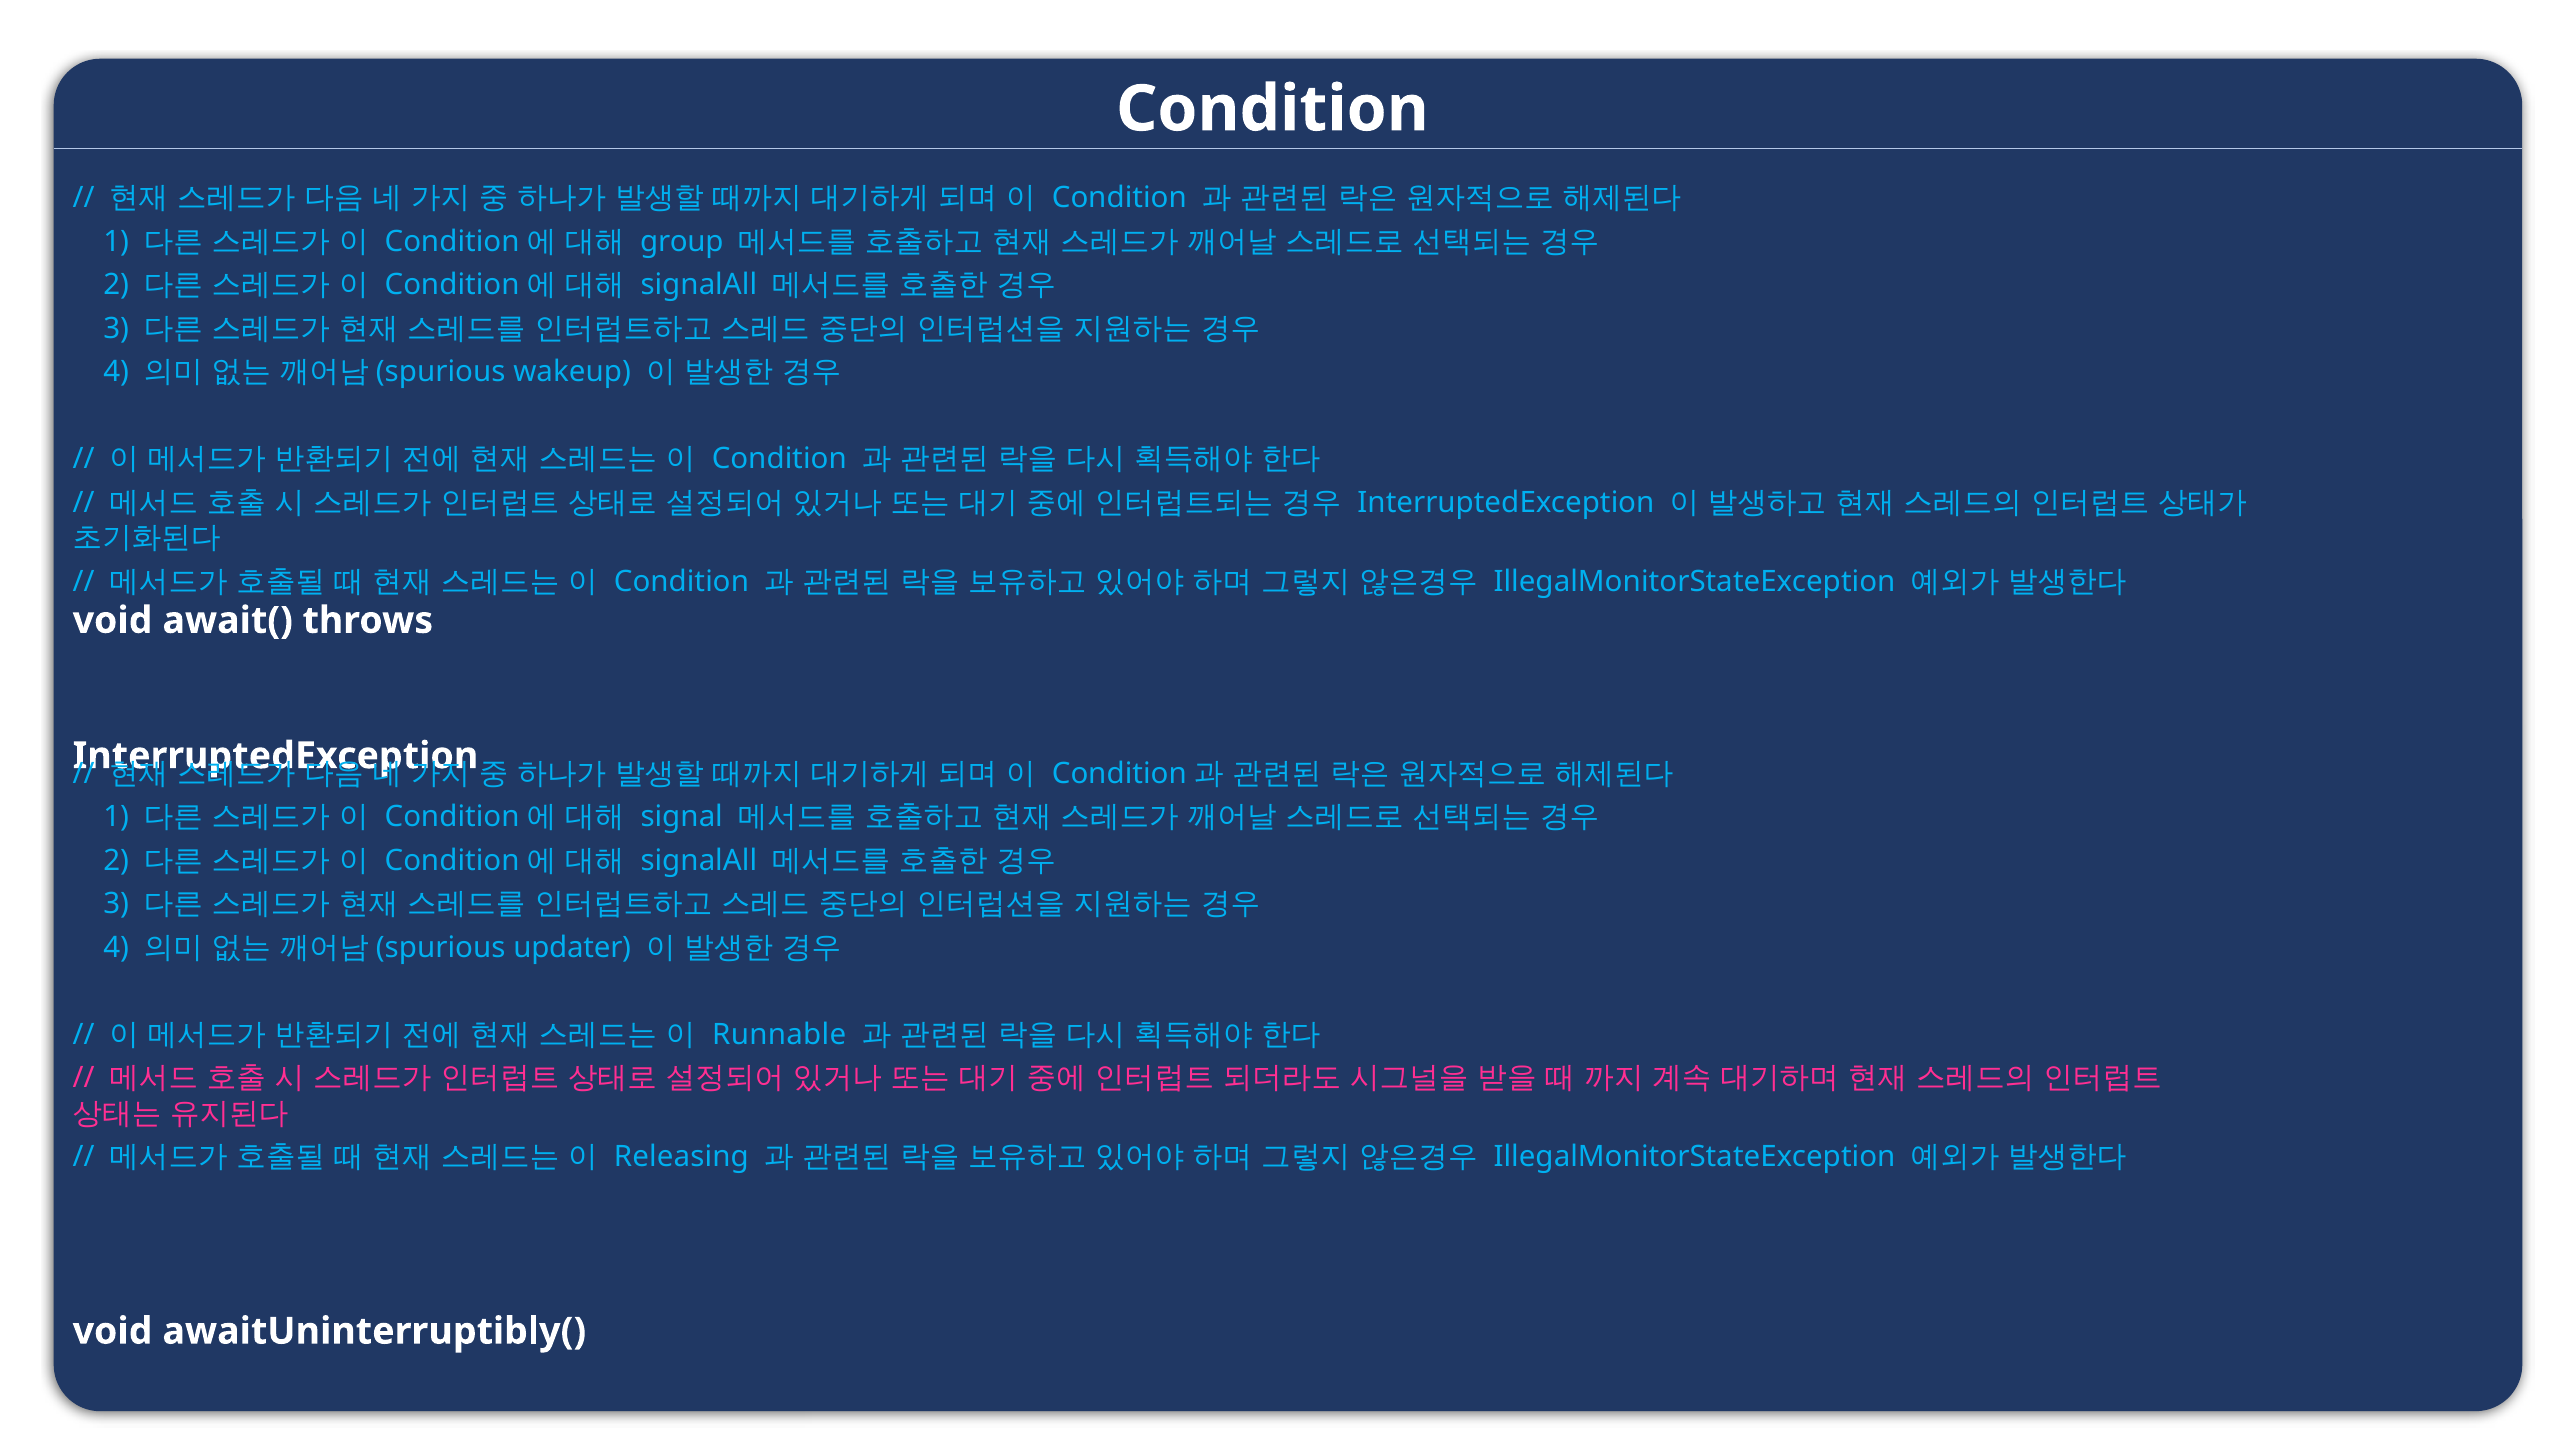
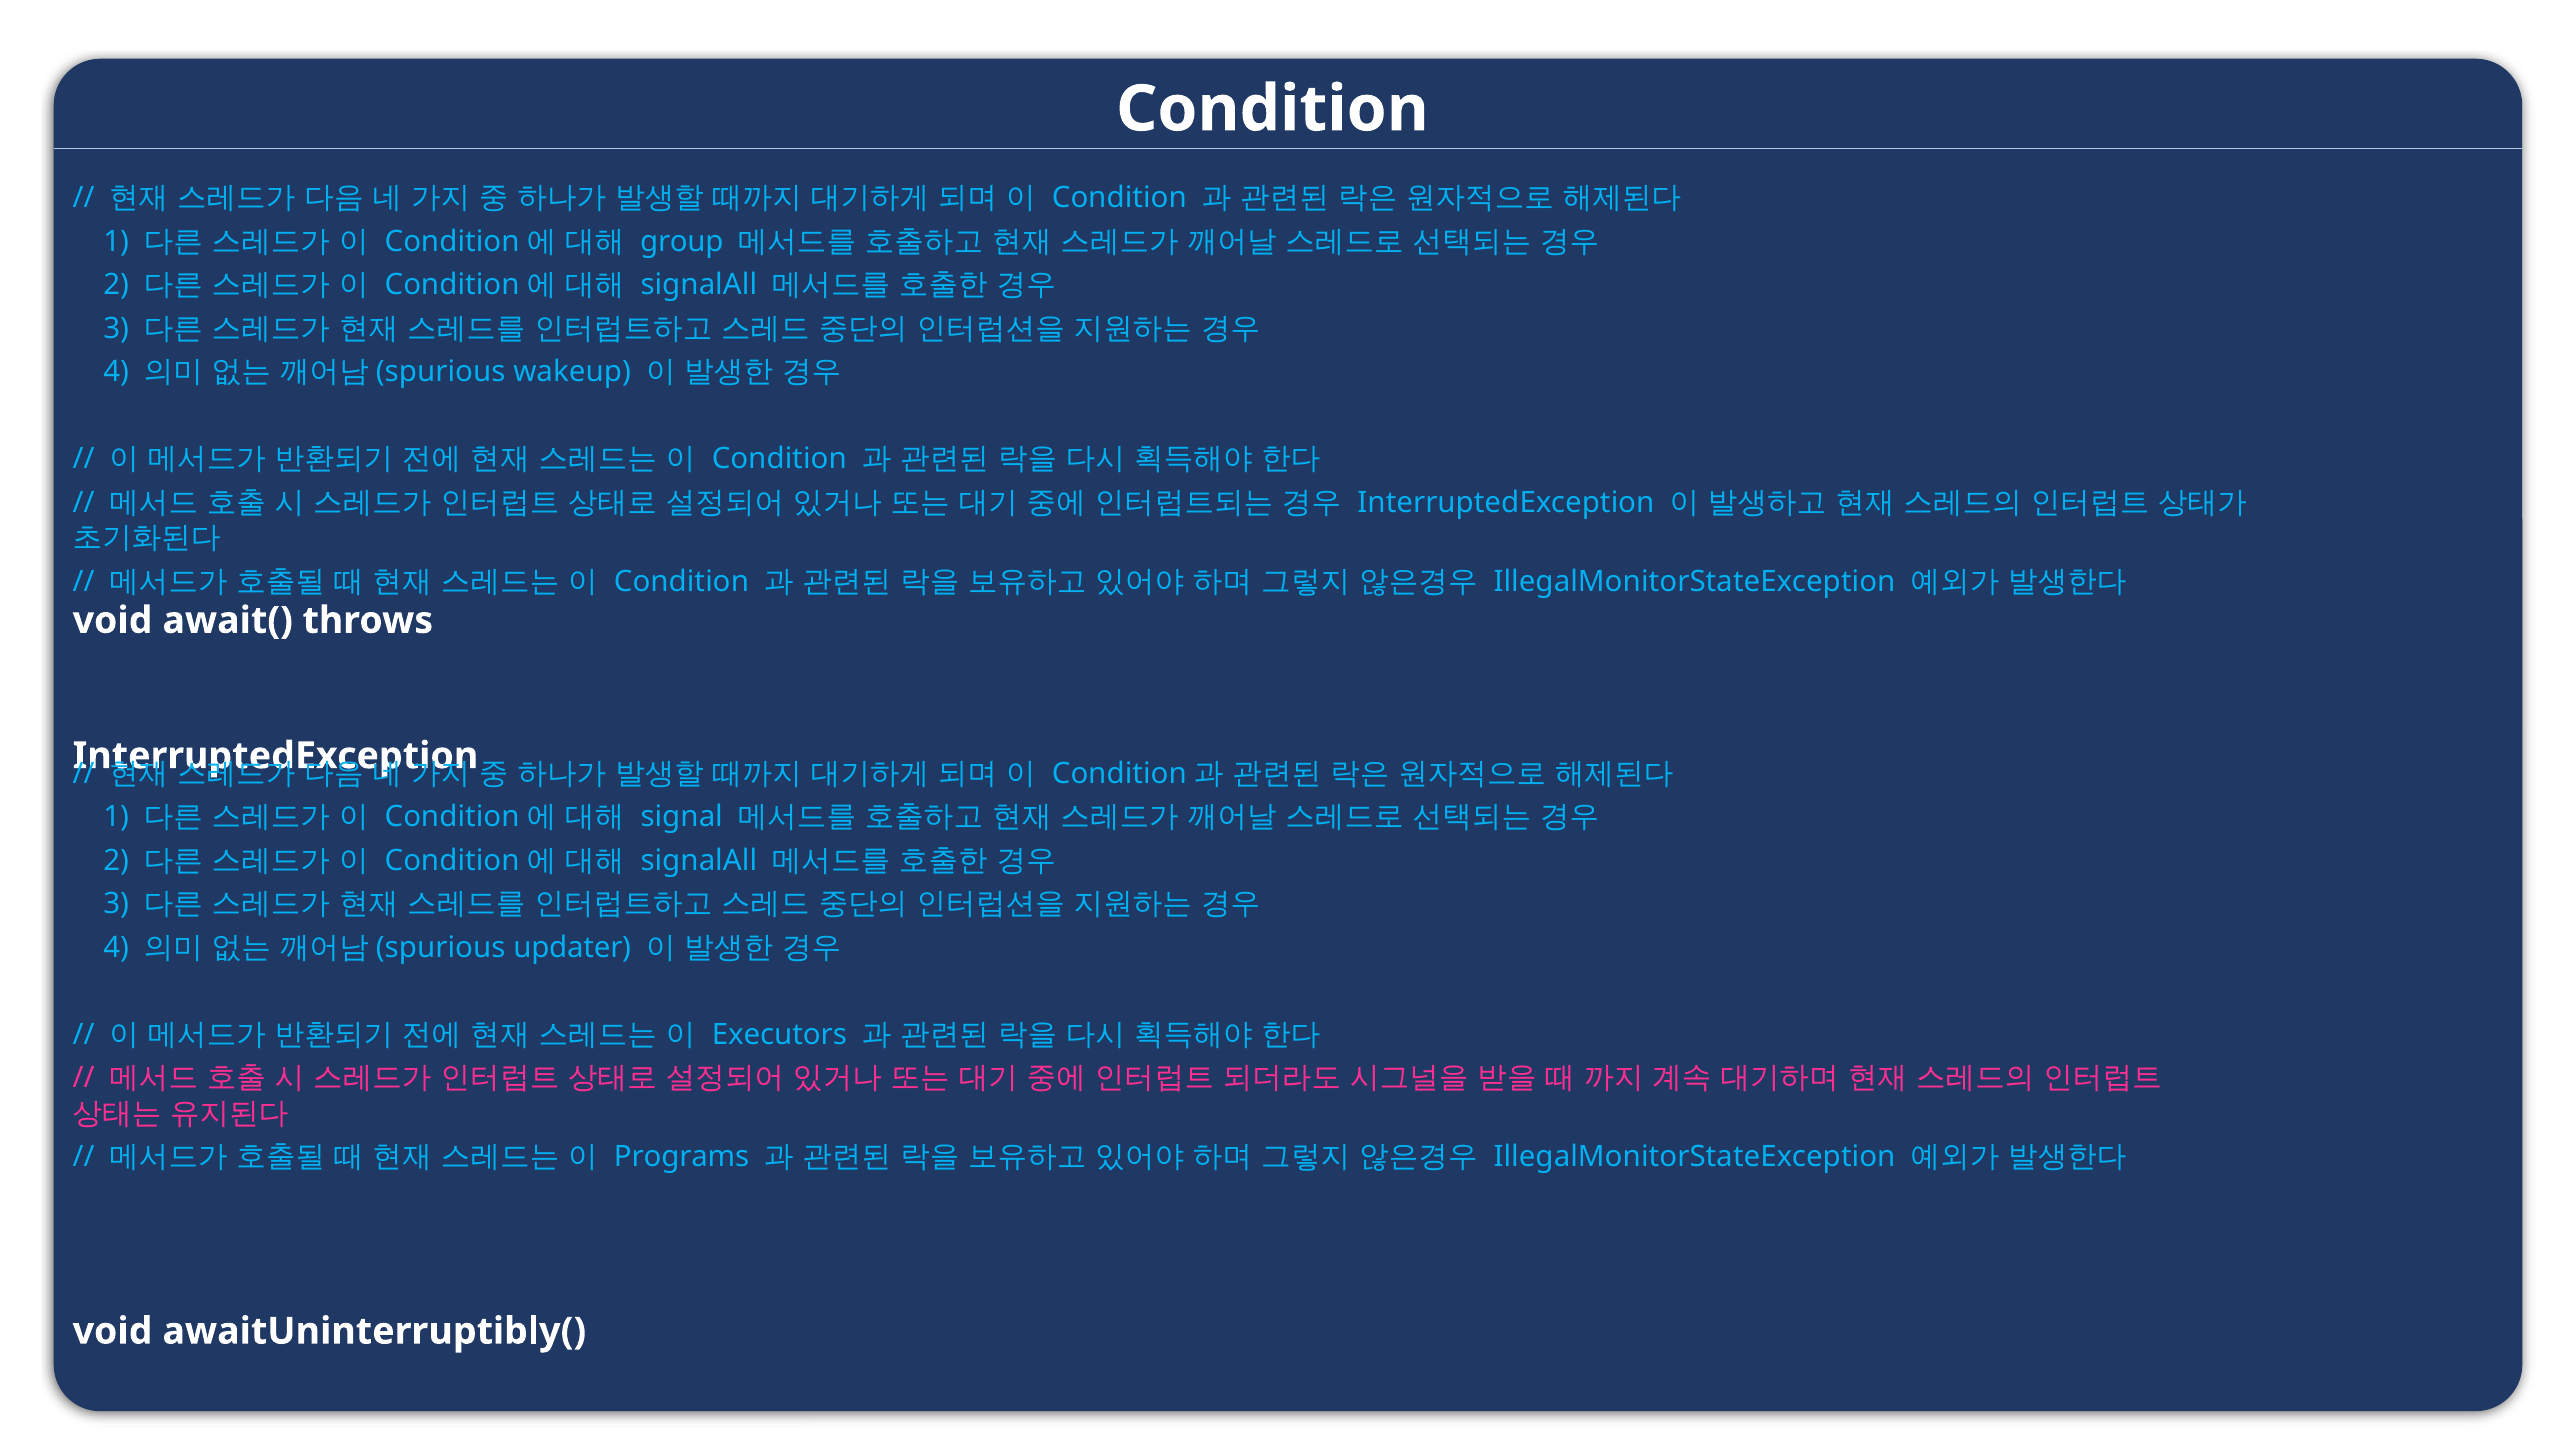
Runnable: Runnable -> Executors (779, 1034)
Releasing: Releasing -> Programs (682, 1157)
